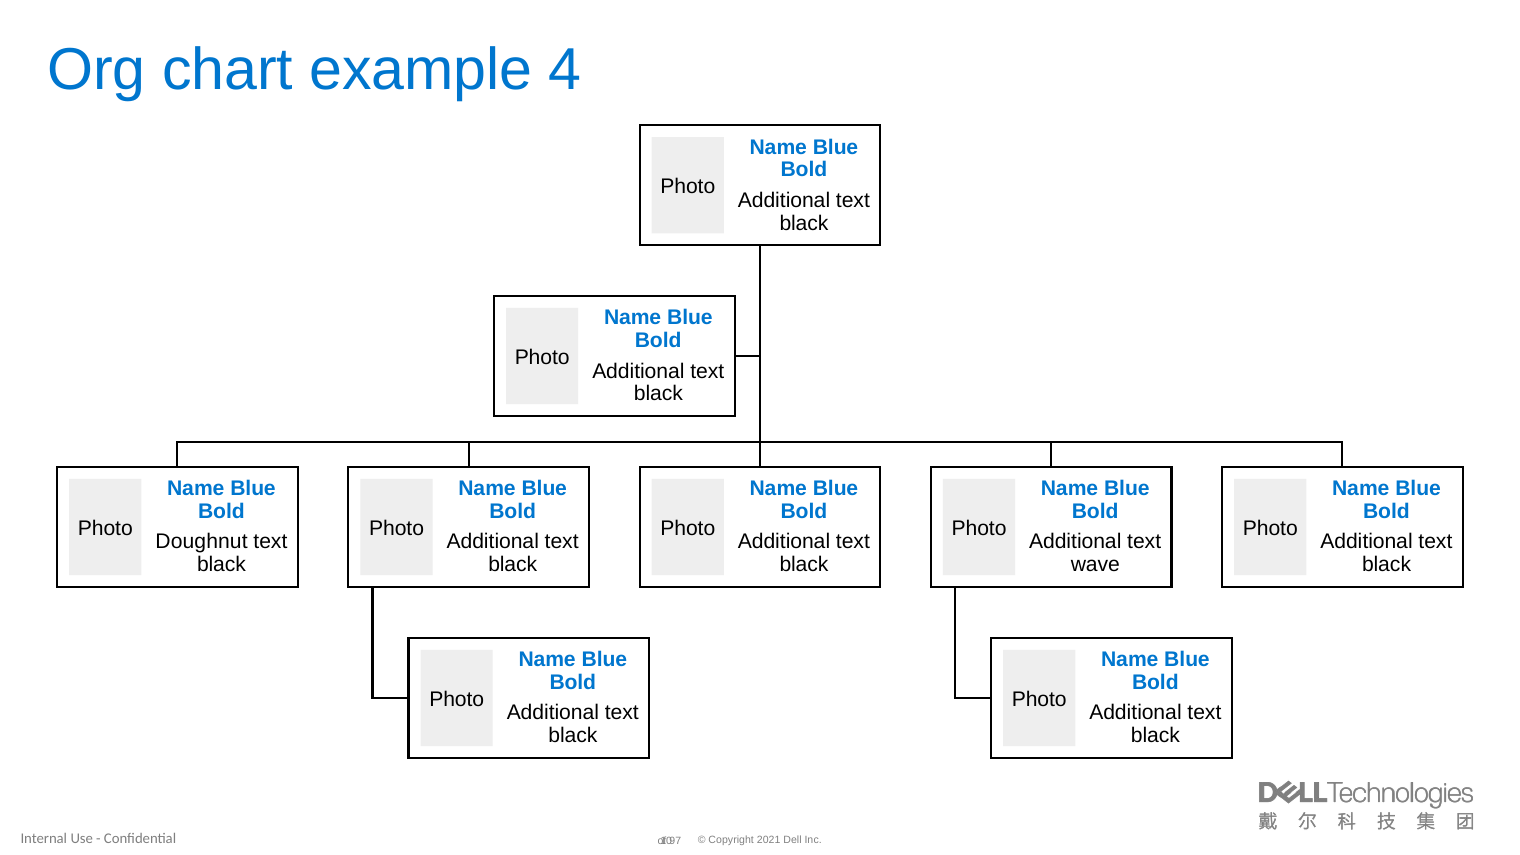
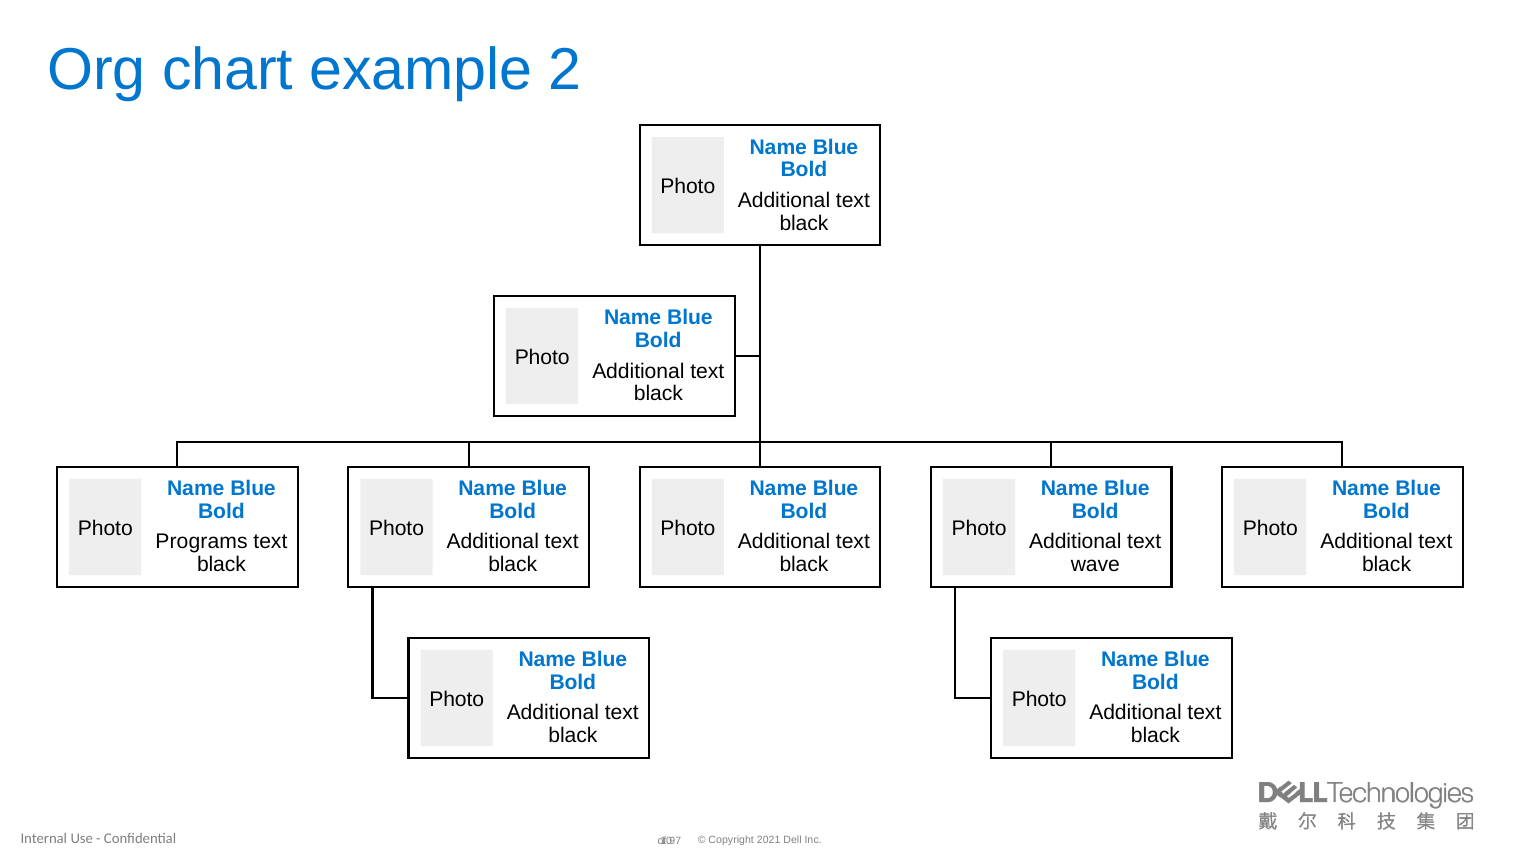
4: 4 -> 2 (565, 70)
Doughnut: Doughnut -> Programs (202, 542)
